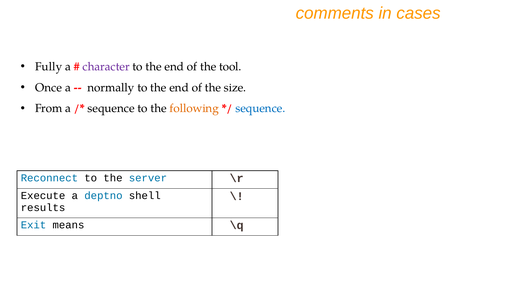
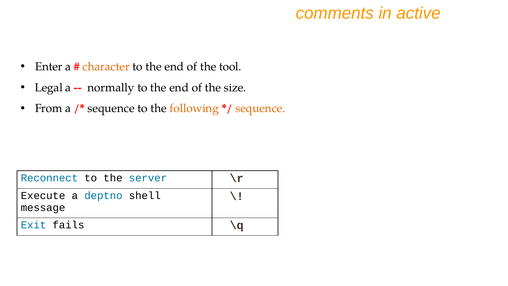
cases: cases -> active (419, 13)
Fully: Fully -> Enter (49, 66)
character colour: purple -> orange (106, 66)
Once: Once -> Legal (49, 87)
sequence colour: blue -> orange (260, 108)
results: results -> message (43, 208)
means: means -> fails (68, 225)
